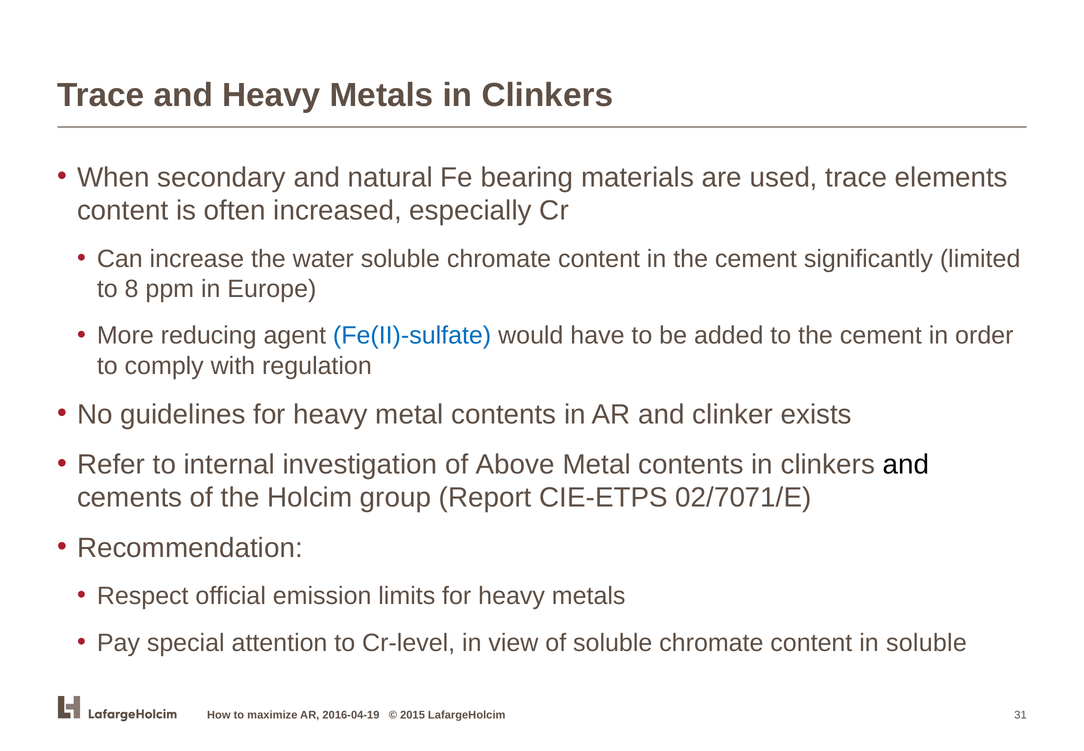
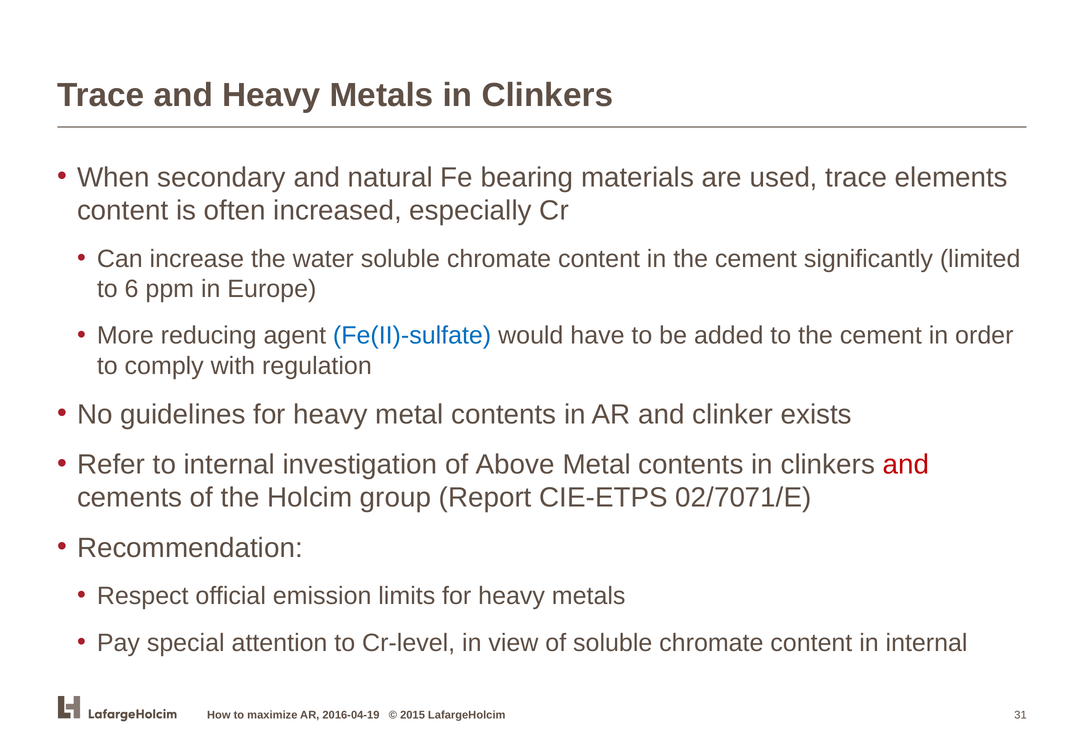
8: 8 -> 6 (132, 289)
and colour: black -> red (906, 464)
in soluble: soluble -> internal (927, 642)
